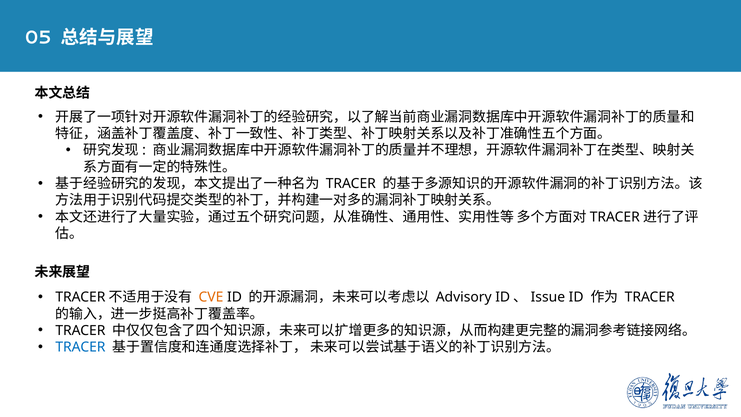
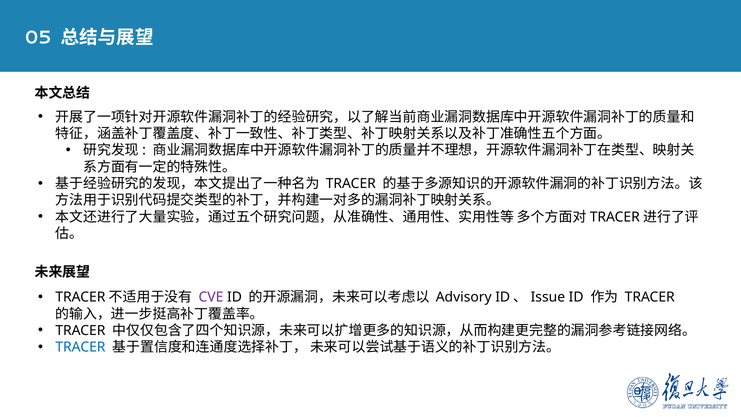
CVE colour: orange -> purple (211, 297)
